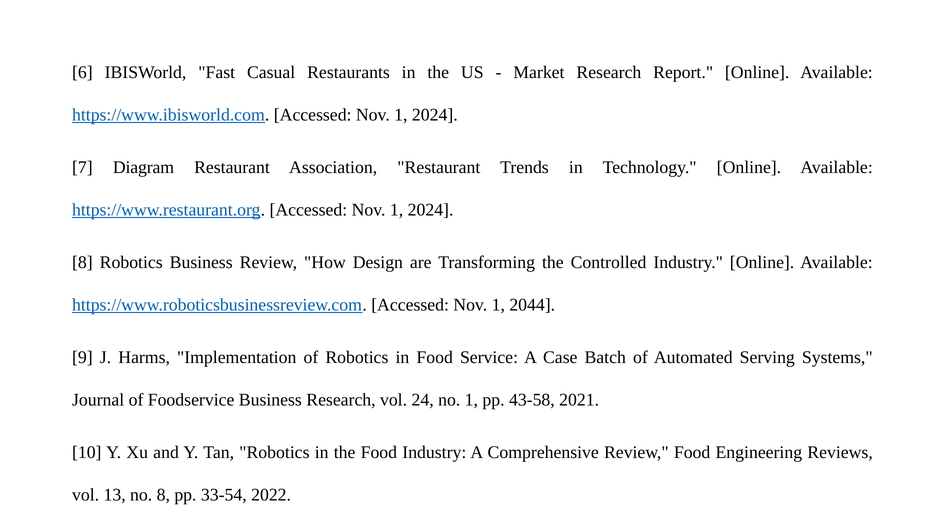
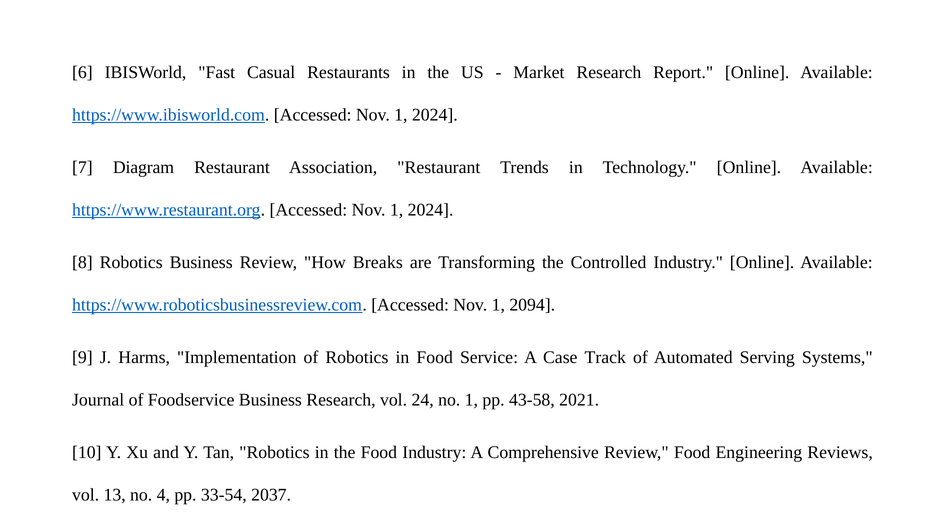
Design: Design -> Breaks (378, 262)
2044: 2044 -> 2094 (532, 305)
Batch: Batch -> Track (605, 357)
no 8: 8 -> 4 (163, 495)
2022: 2022 -> 2037 (271, 495)
